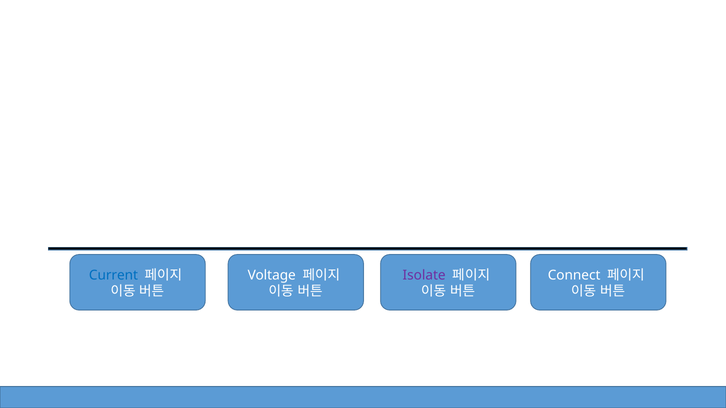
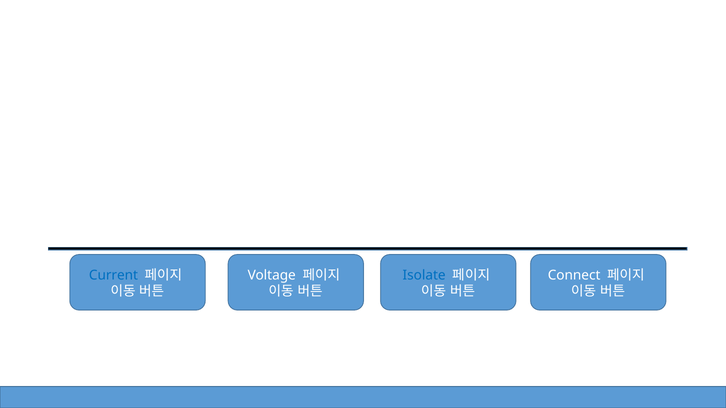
Isolate colour: purple -> blue (424, 275)
